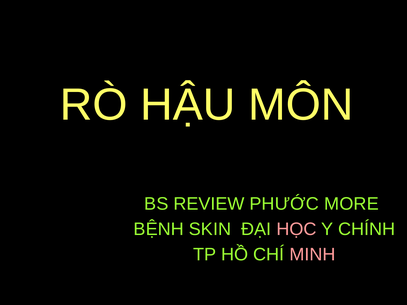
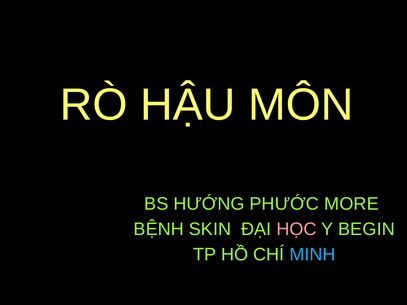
REVIEW: REVIEW -> HƯỚNG (209, 204)
CHÍNH: CHÍNH -> BEGIN (366, 229)
MINH colour: pink -> light blue (313, 255)
